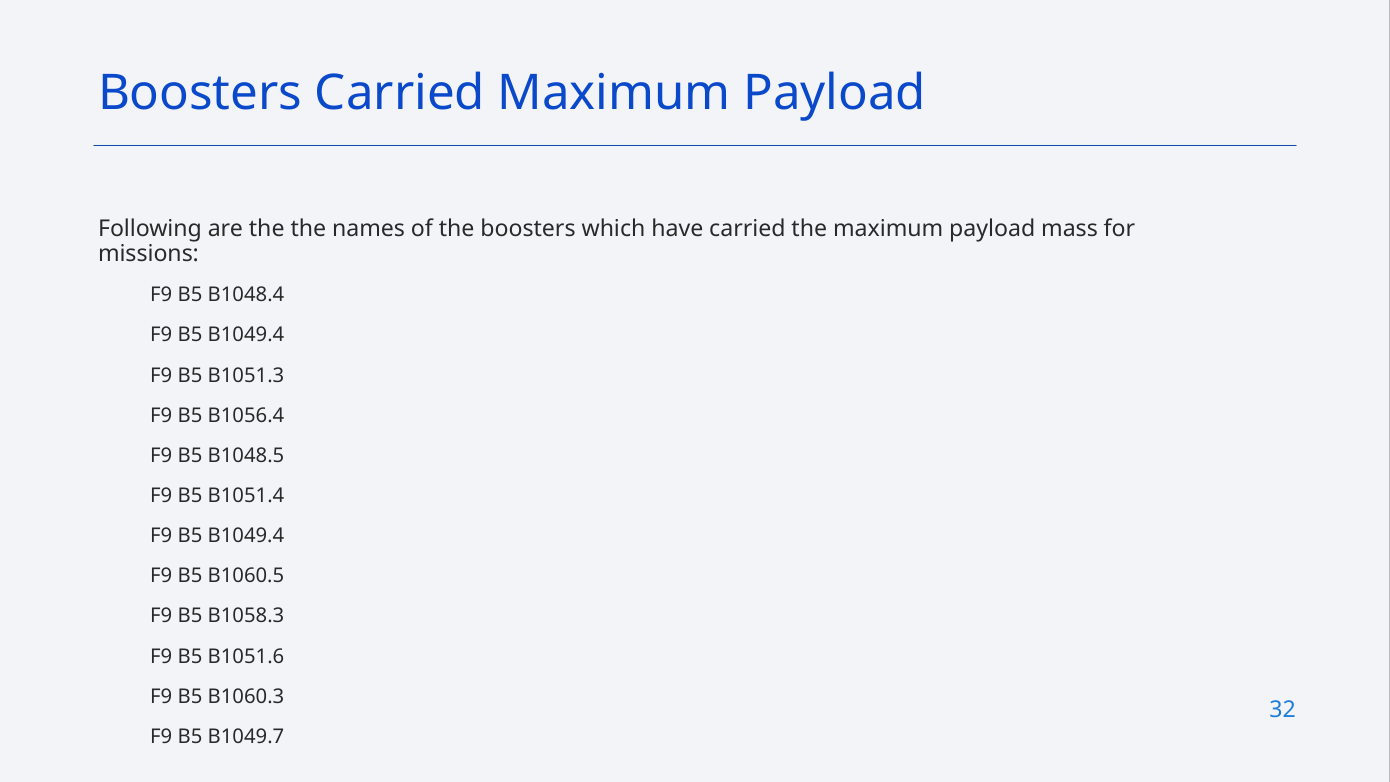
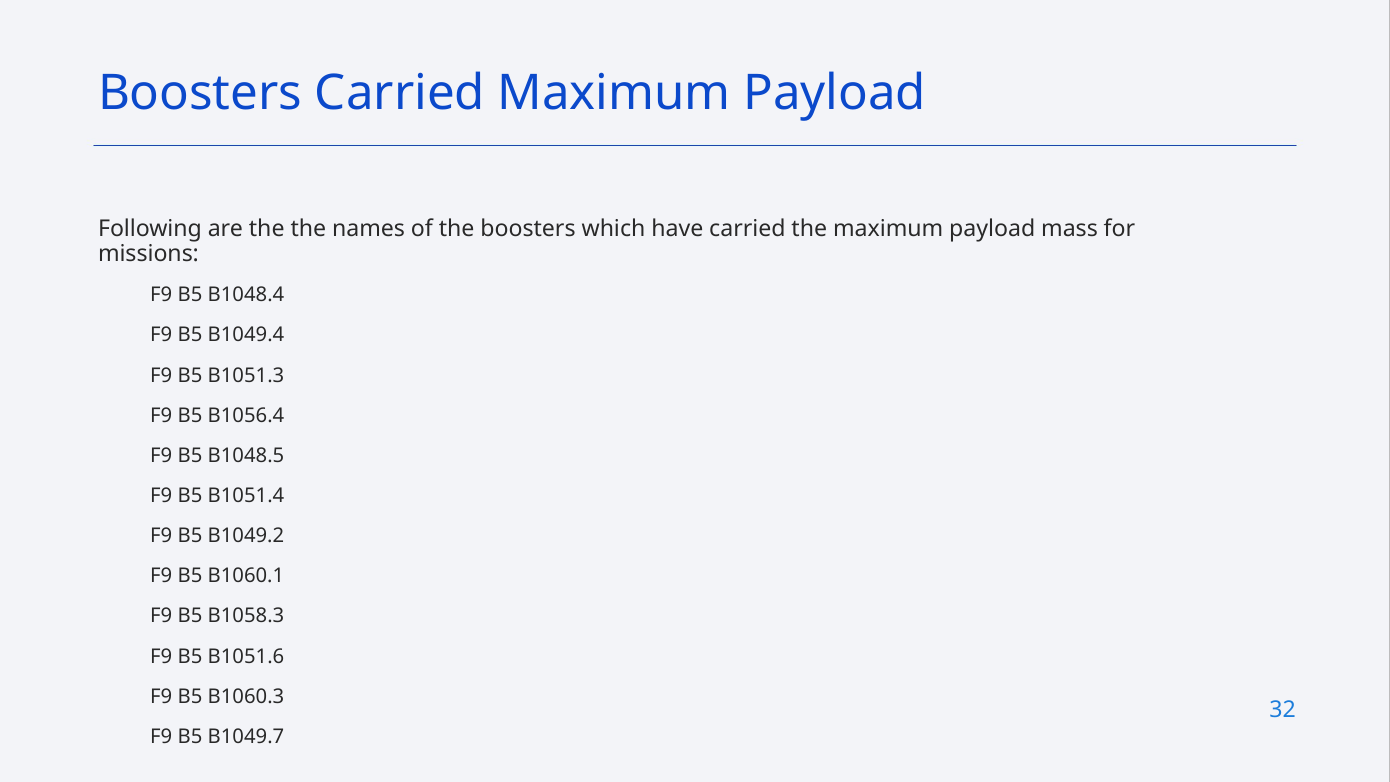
B1049.4: B1049.4 -> B1049.2 (246, 536)
B1060.5: B1060.5 -> B1060.1 (246, 576)
